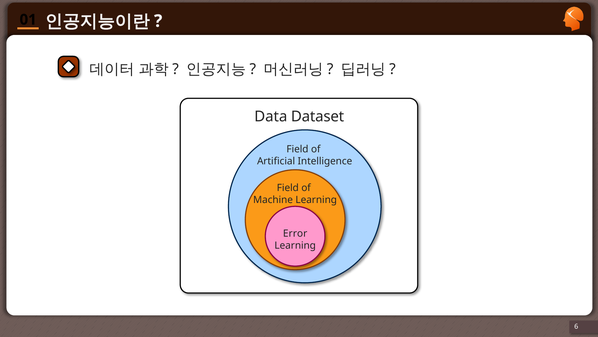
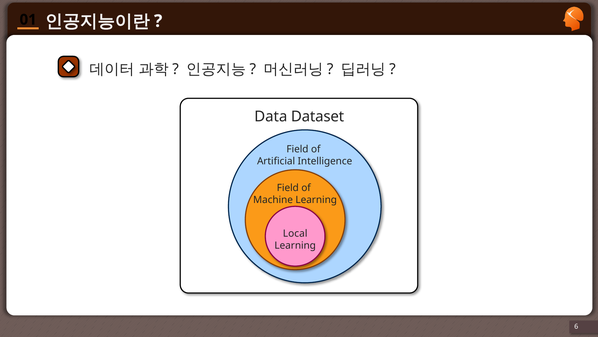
Error: Error -> Local (295, 233)
